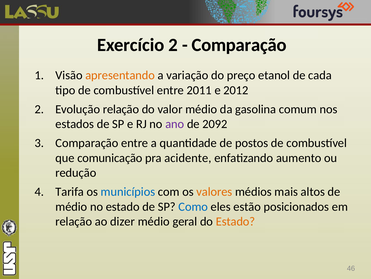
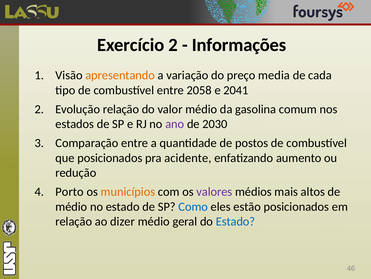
Comparação: Comparação -> Informações (239, 45)
etanol: etanol -> media (274, 75)
2011: 2011 -> 2058 (199, 90)
2012: 2012 -> 2041 (236, 90)
2092: 2092 -> 2030 (215, 124)
que comunicação: comunicação -> posicionados (110, 158)
Tarifa: Tarifa -> Porto (70, 191)
municípios colour: blue -> orange (128, 191)
valores colour: orange -> purple (214, 191)
Estado colour: orange -> blue (235, 221)
